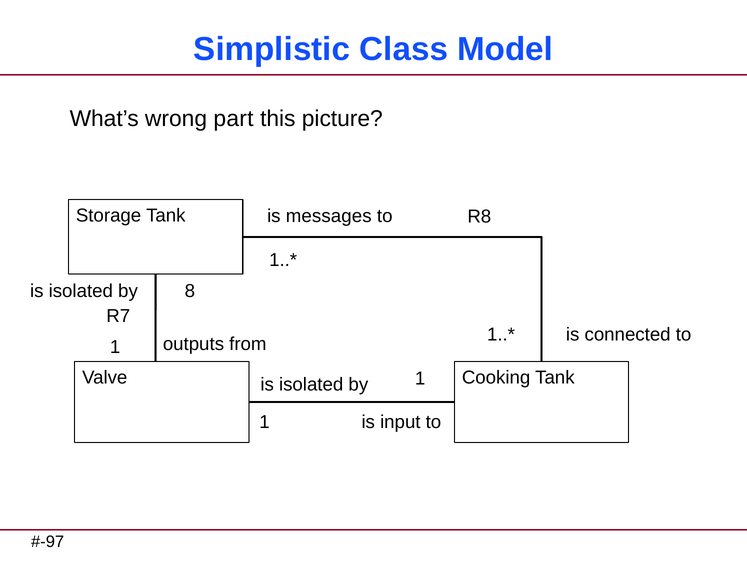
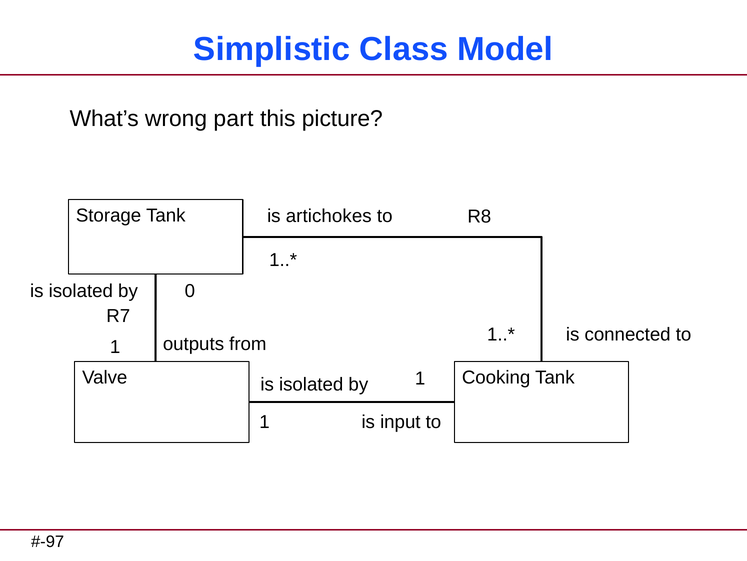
messages: messages -> artichokes (329, 216)
8: 8 -> 0 (190, 291)
